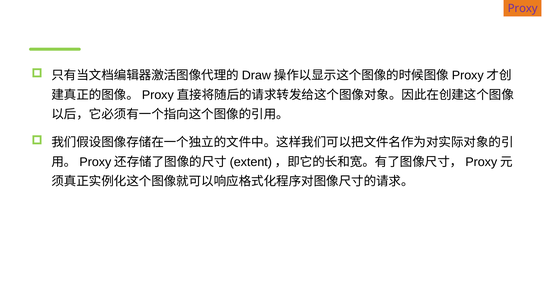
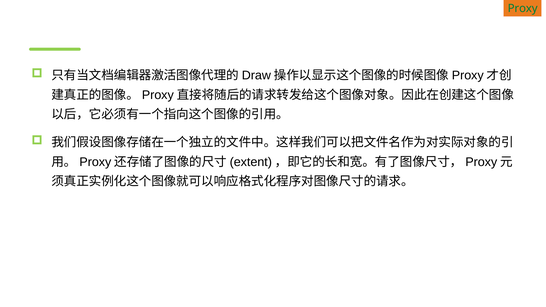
Proxy colour: purple -> green (523, 8)
